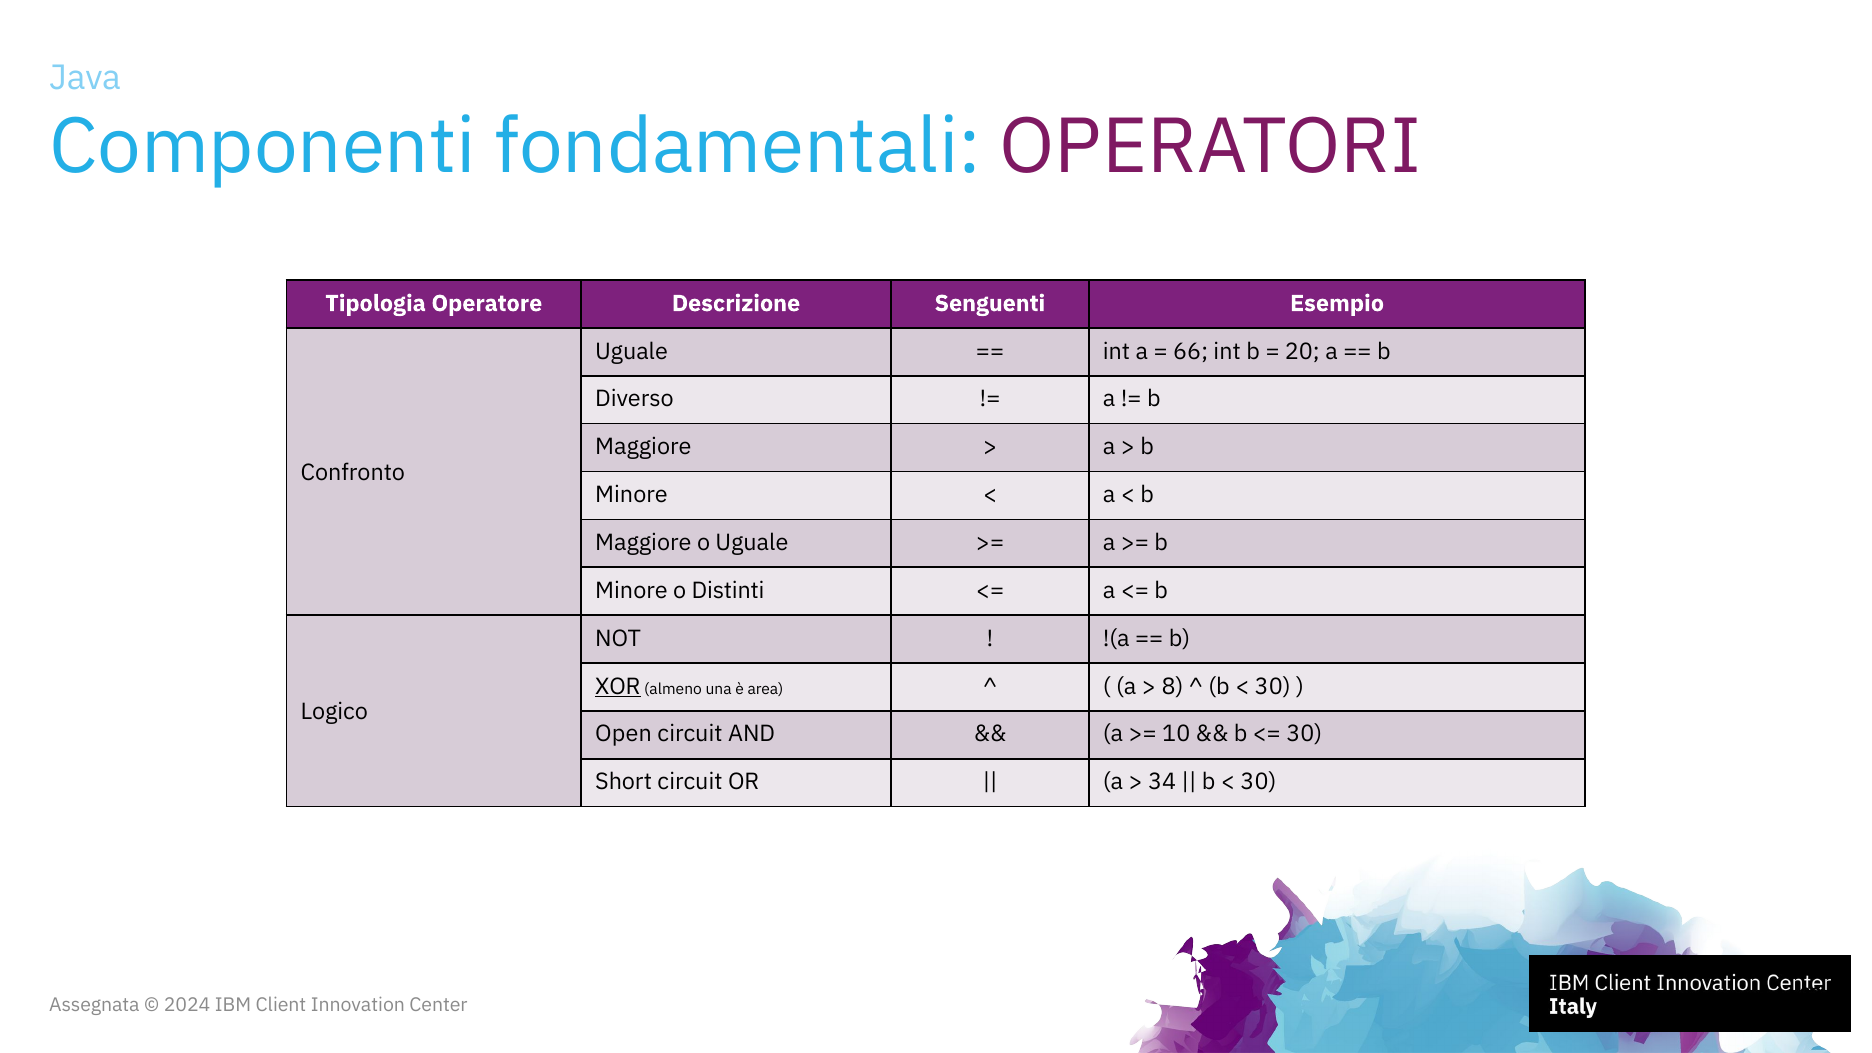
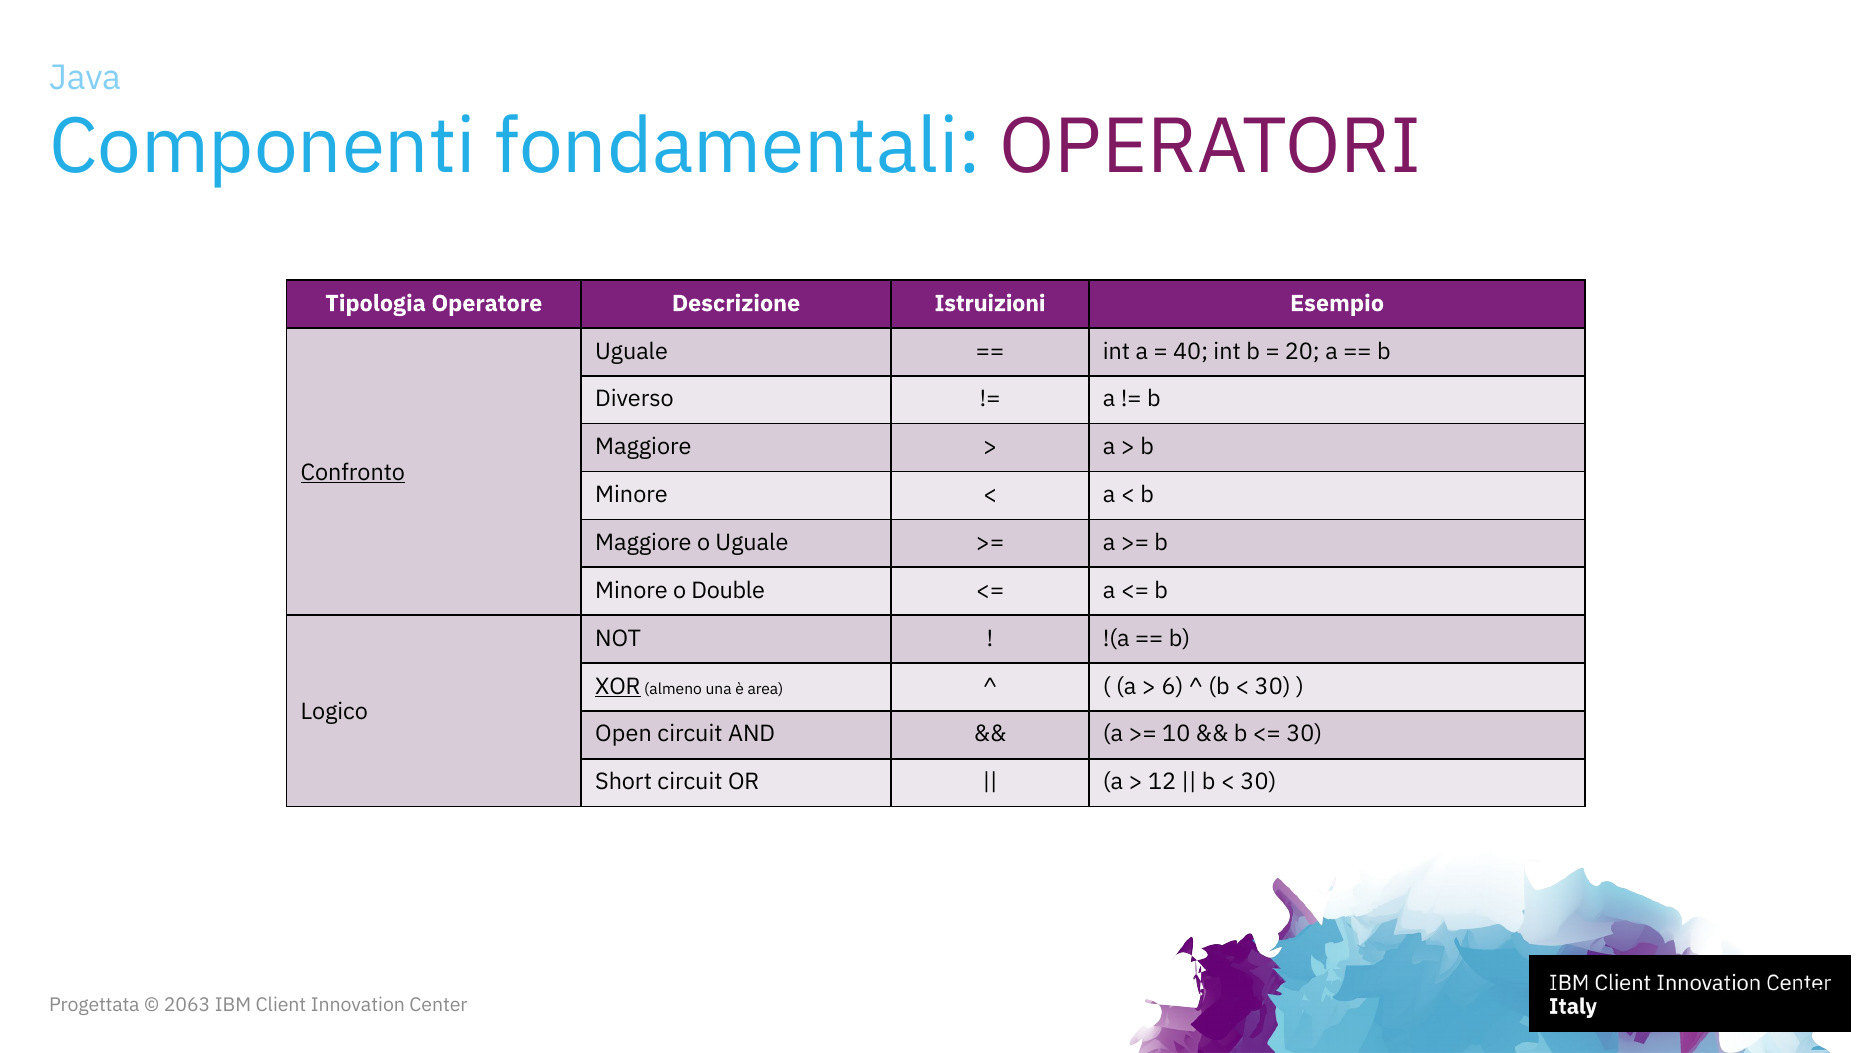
Senguenti: Senguenti -> Istruizioni (990, 303)
66: 66 -> 40 (1191, 351)
Confronto underline: none -> present (353, 473)
Distinti: Distinti -> Double (728, 591)
8: 8 -> 6 (1173, 686)
34: 34 -> 12 (1162, 782)
Assegnata: Assegnata -> Progettata (94, 1005)
2024: 2024 -> 2063 (187, 1005)
